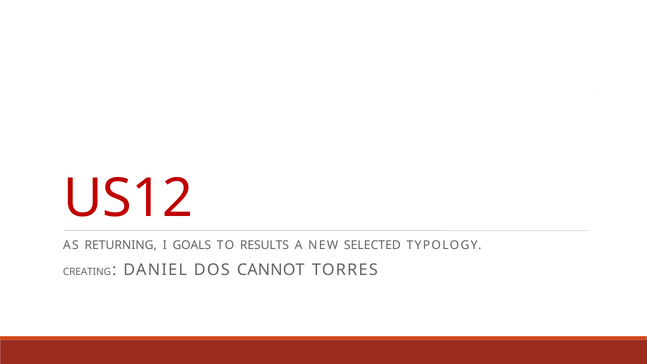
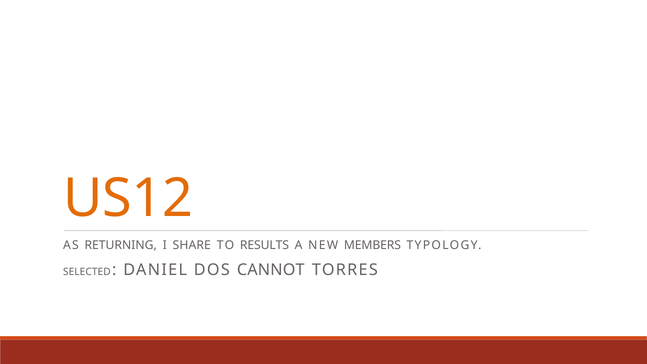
US12 colour: red -> orange (128, 198)
GOALS: GOALS -> SHARE (192, 245)
SELECTED: SELECTED -> MEMBERS (372, 245)
CREATING: CREATING -> SELECTED (87, 272)
